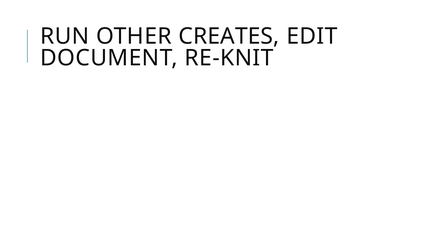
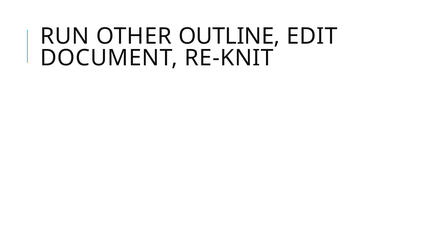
CREATES: CREATES -> OUTLINE (229, 36)
